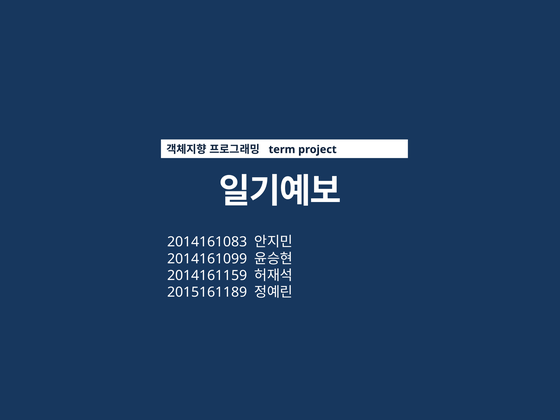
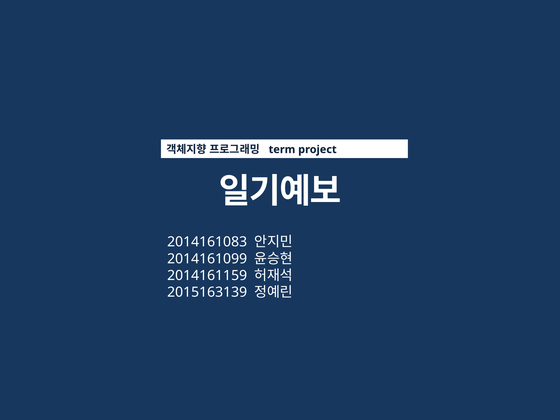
2015161189: 2015161189 -> 2015163139 (207, 292)
